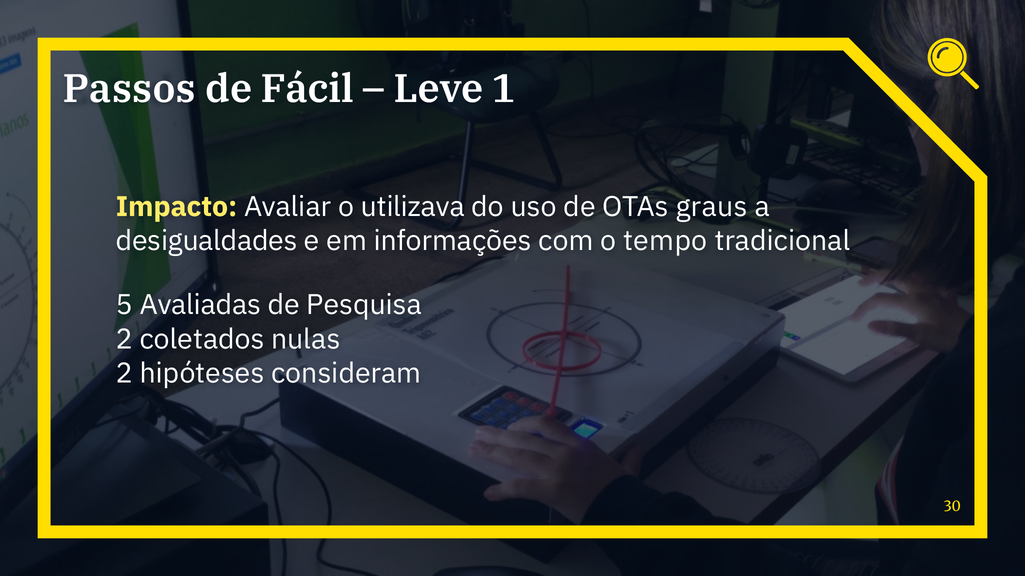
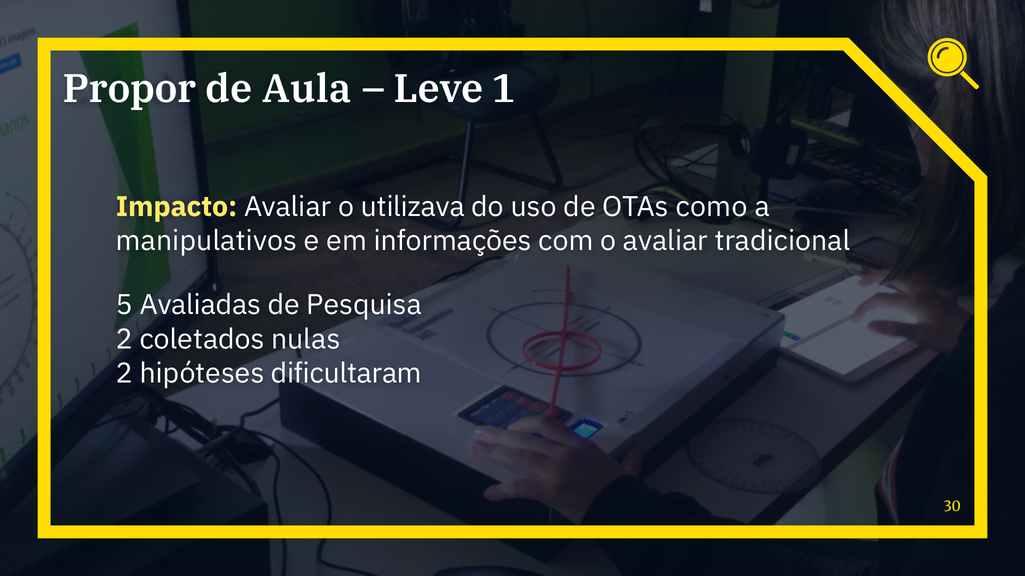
Passos: Passos -> Propor (130, 89)
Fácil: Fácil -> Aula (307, 89)
graus: graus -> como (712, 207)
desigualdades: desigualdades -> manipulativos (206, 241)
o tempo: tempo -> avaliar (665, 241)
consideram: consideram -> dificultaram (346, 374)
